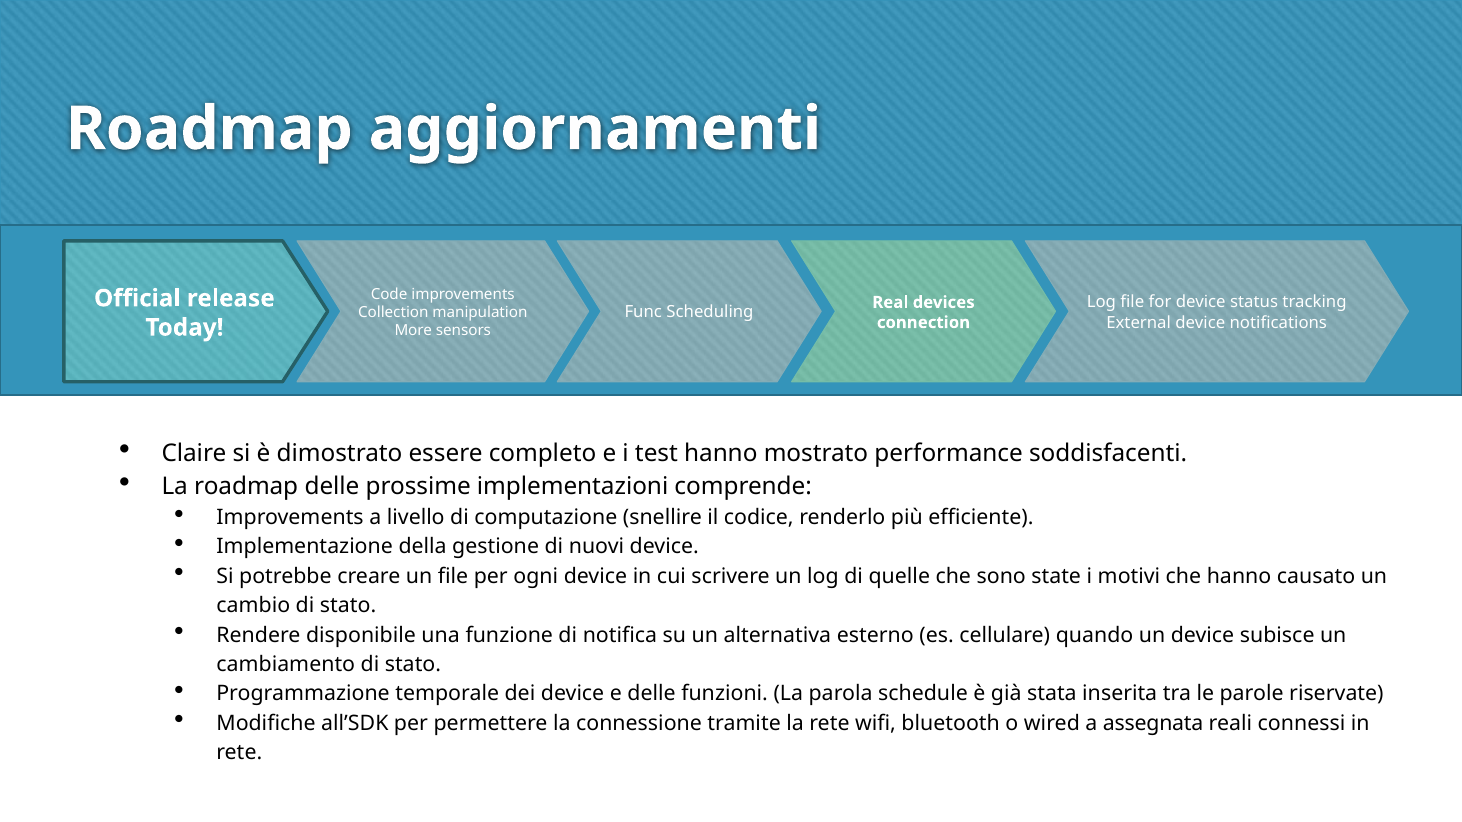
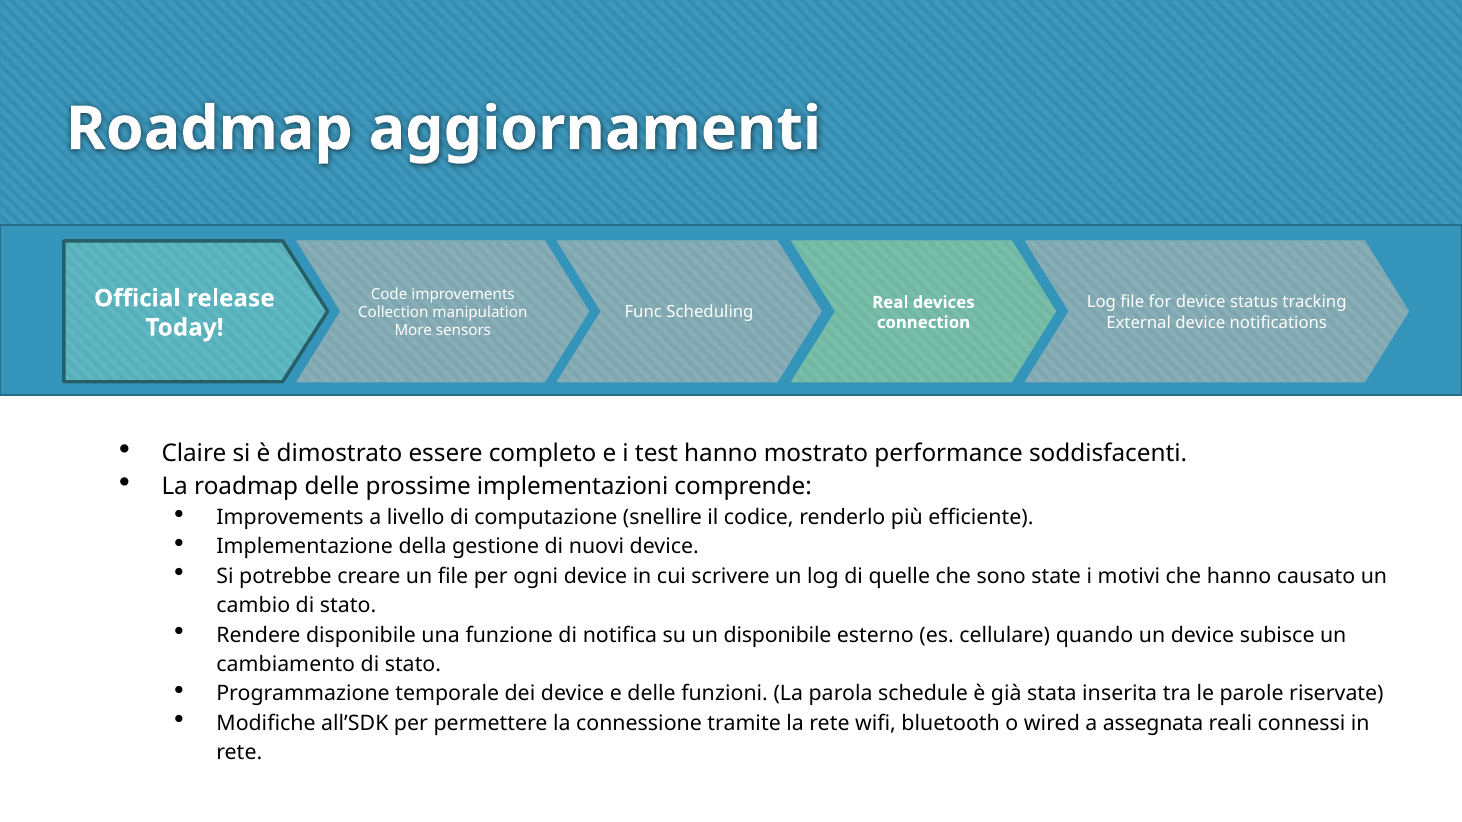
un alternativa: alternativa -> disponibile (777, 635)
